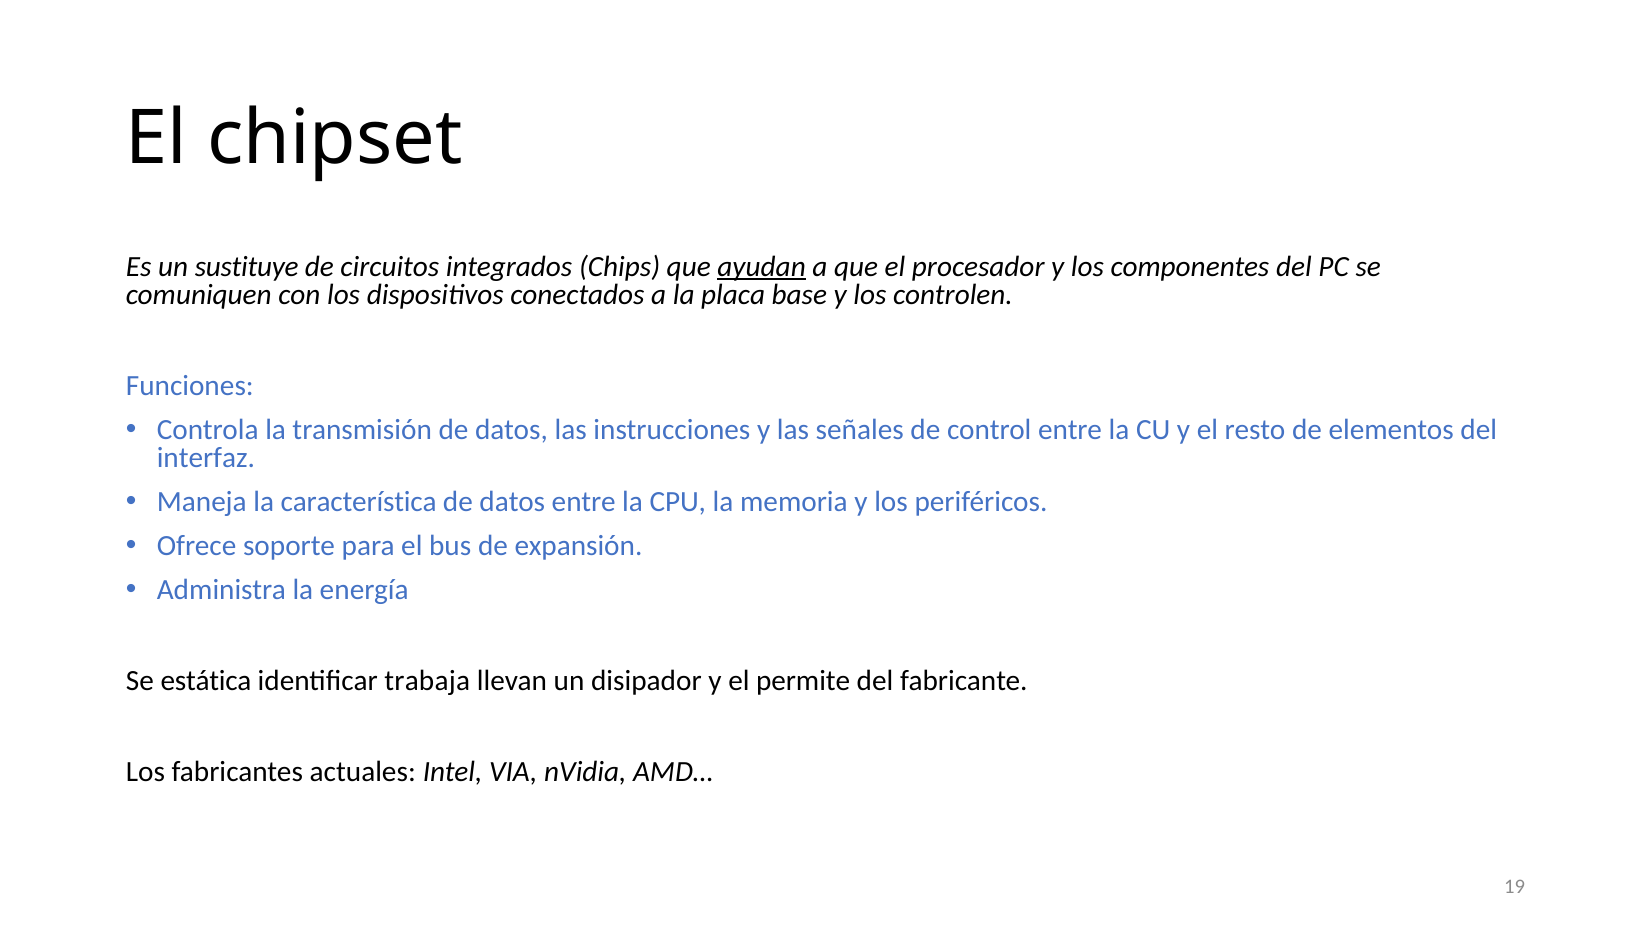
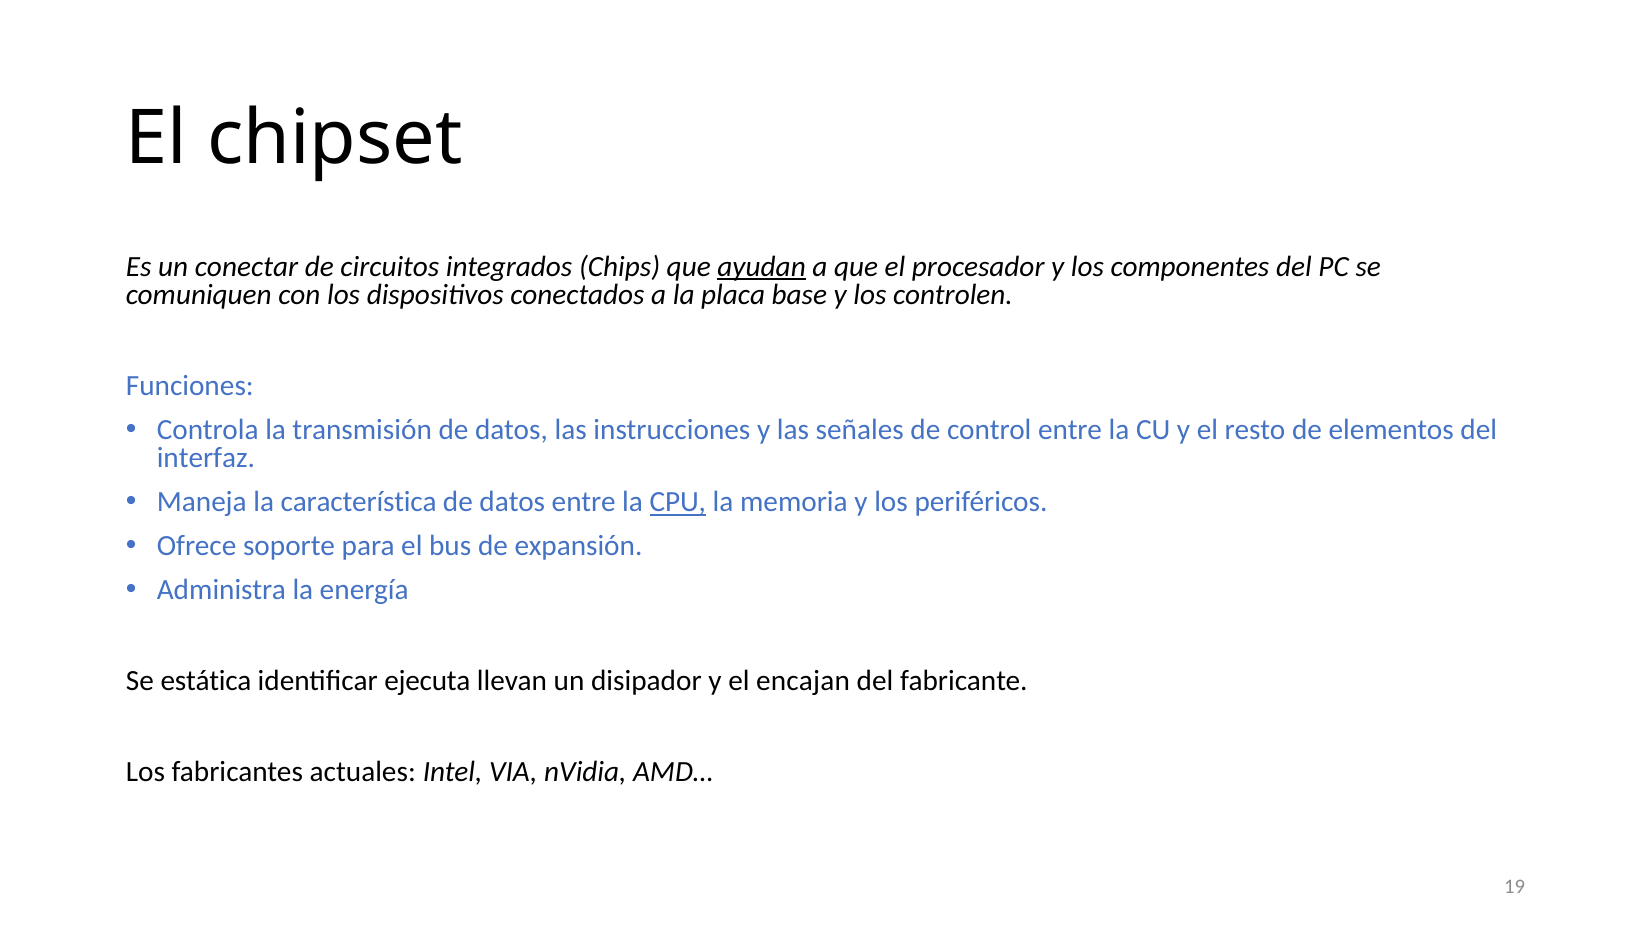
sustituye: sustituye -> conectar (246, 267)
CPU underline: none -> present (678, 502)
trabaja: trabaja -> ejecuta (427, 681)
permite: permite -> encajan (803, 681)
